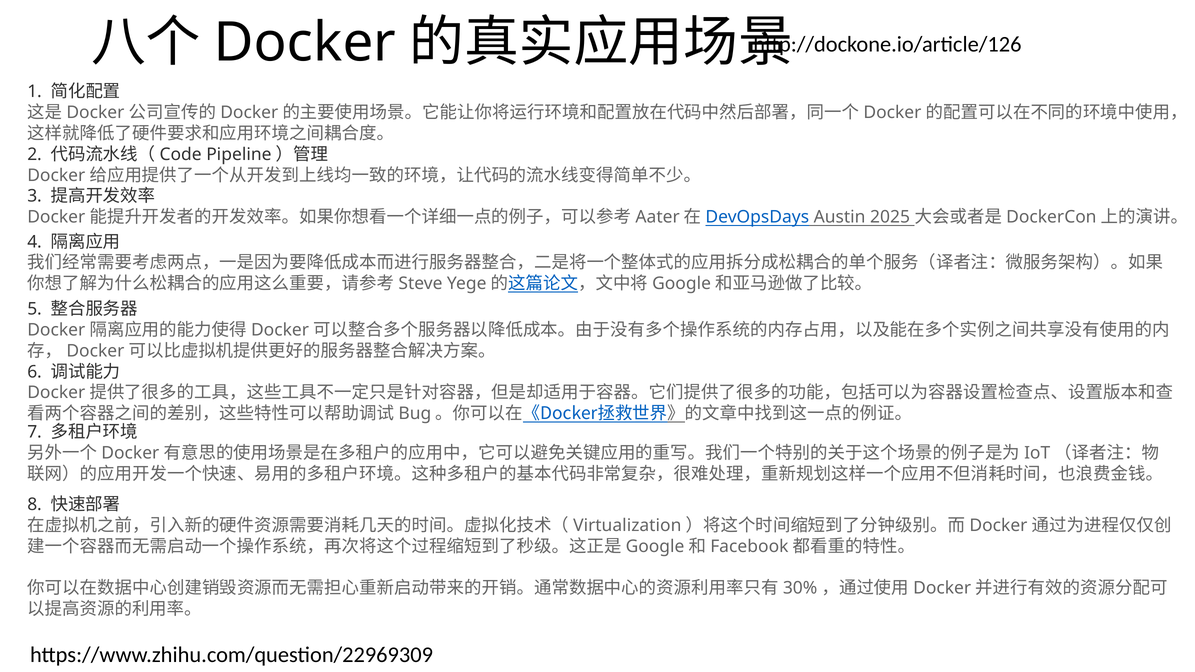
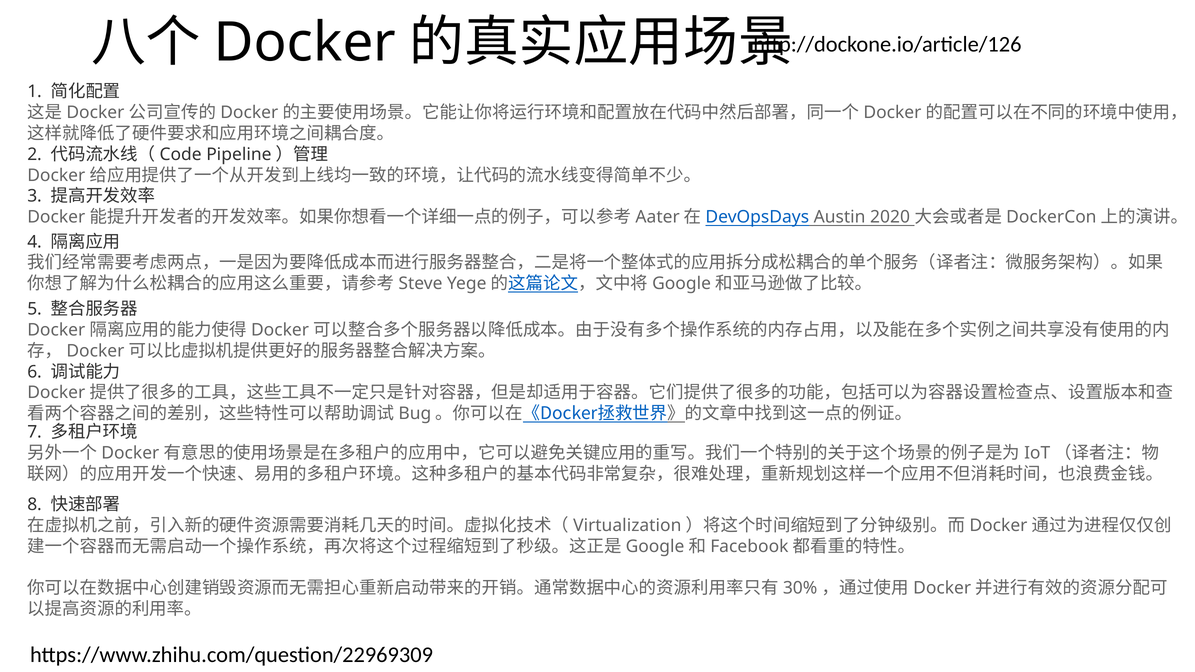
2025: 2025 -> 2020 (890, 217)
